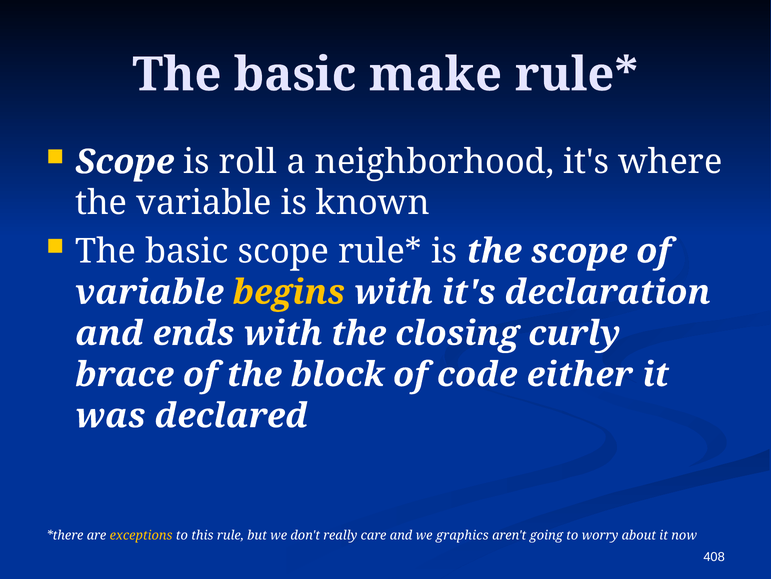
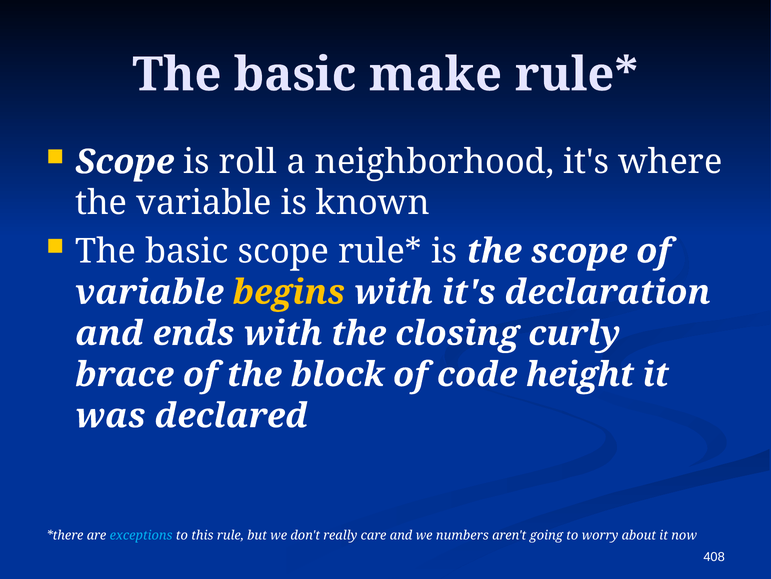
either: either -> height (580, 374)
exceptions colour: yellow -> light blue (141, 535)
graphics: graphics -> numbers (462, 535)
